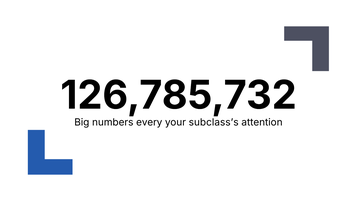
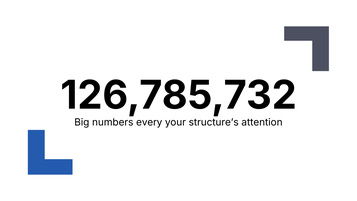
subclass’s: subclass’s -> structure’s (214, 122)
